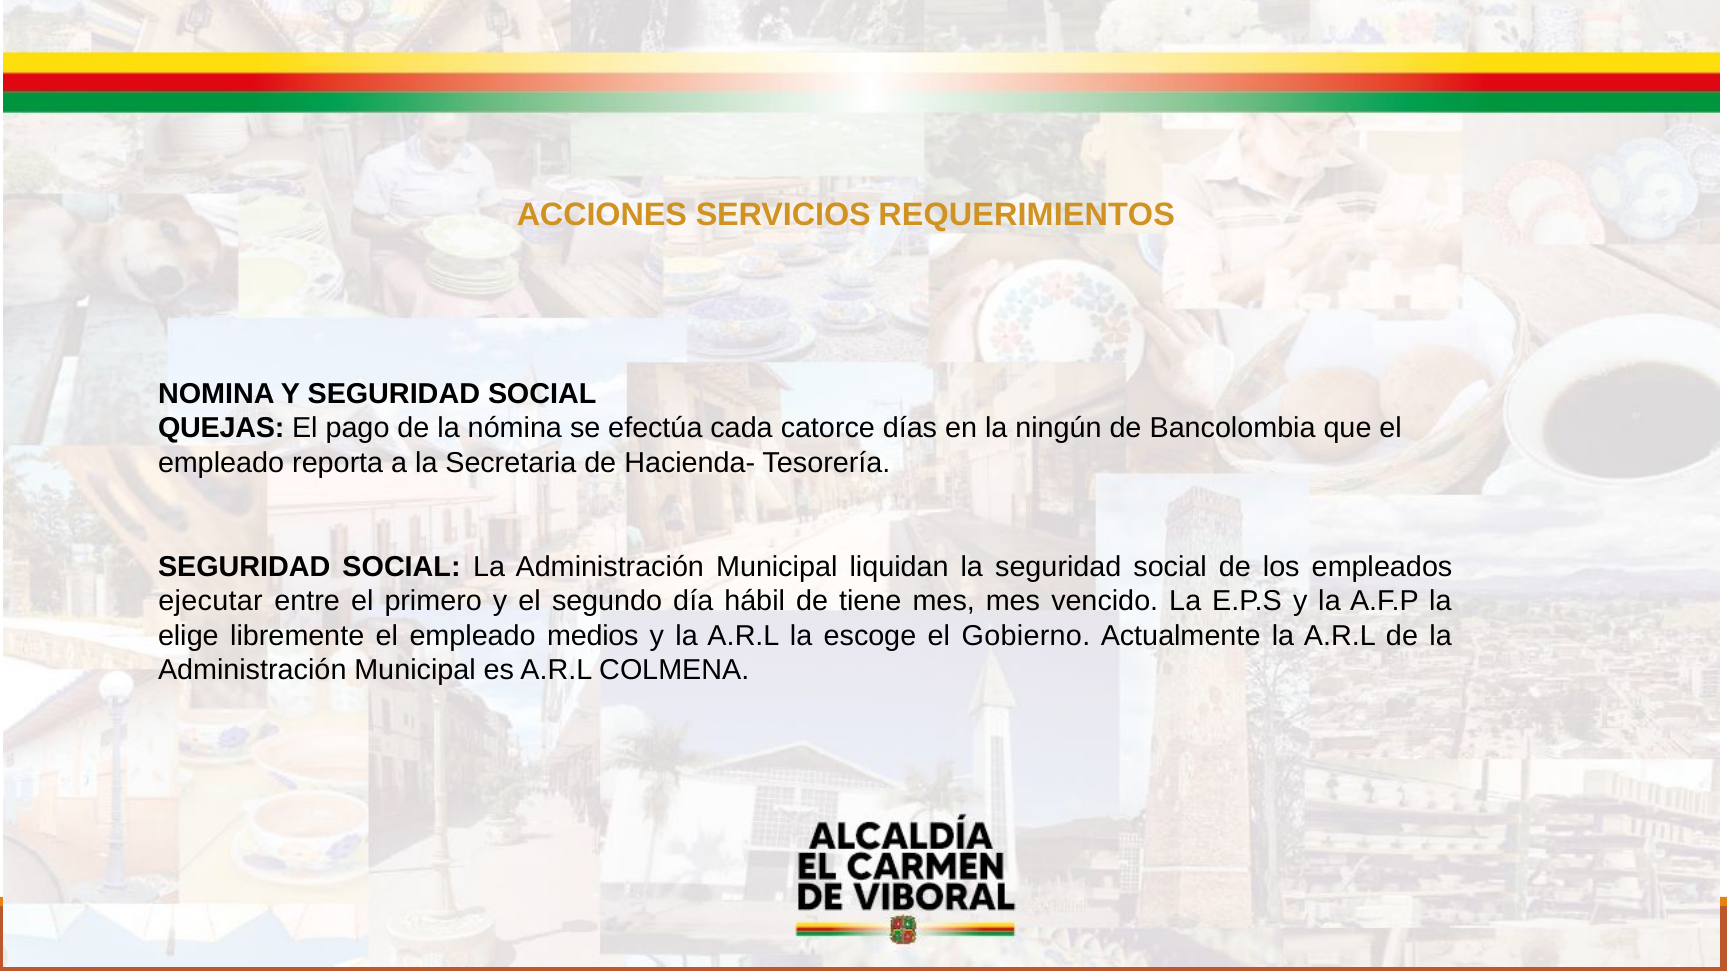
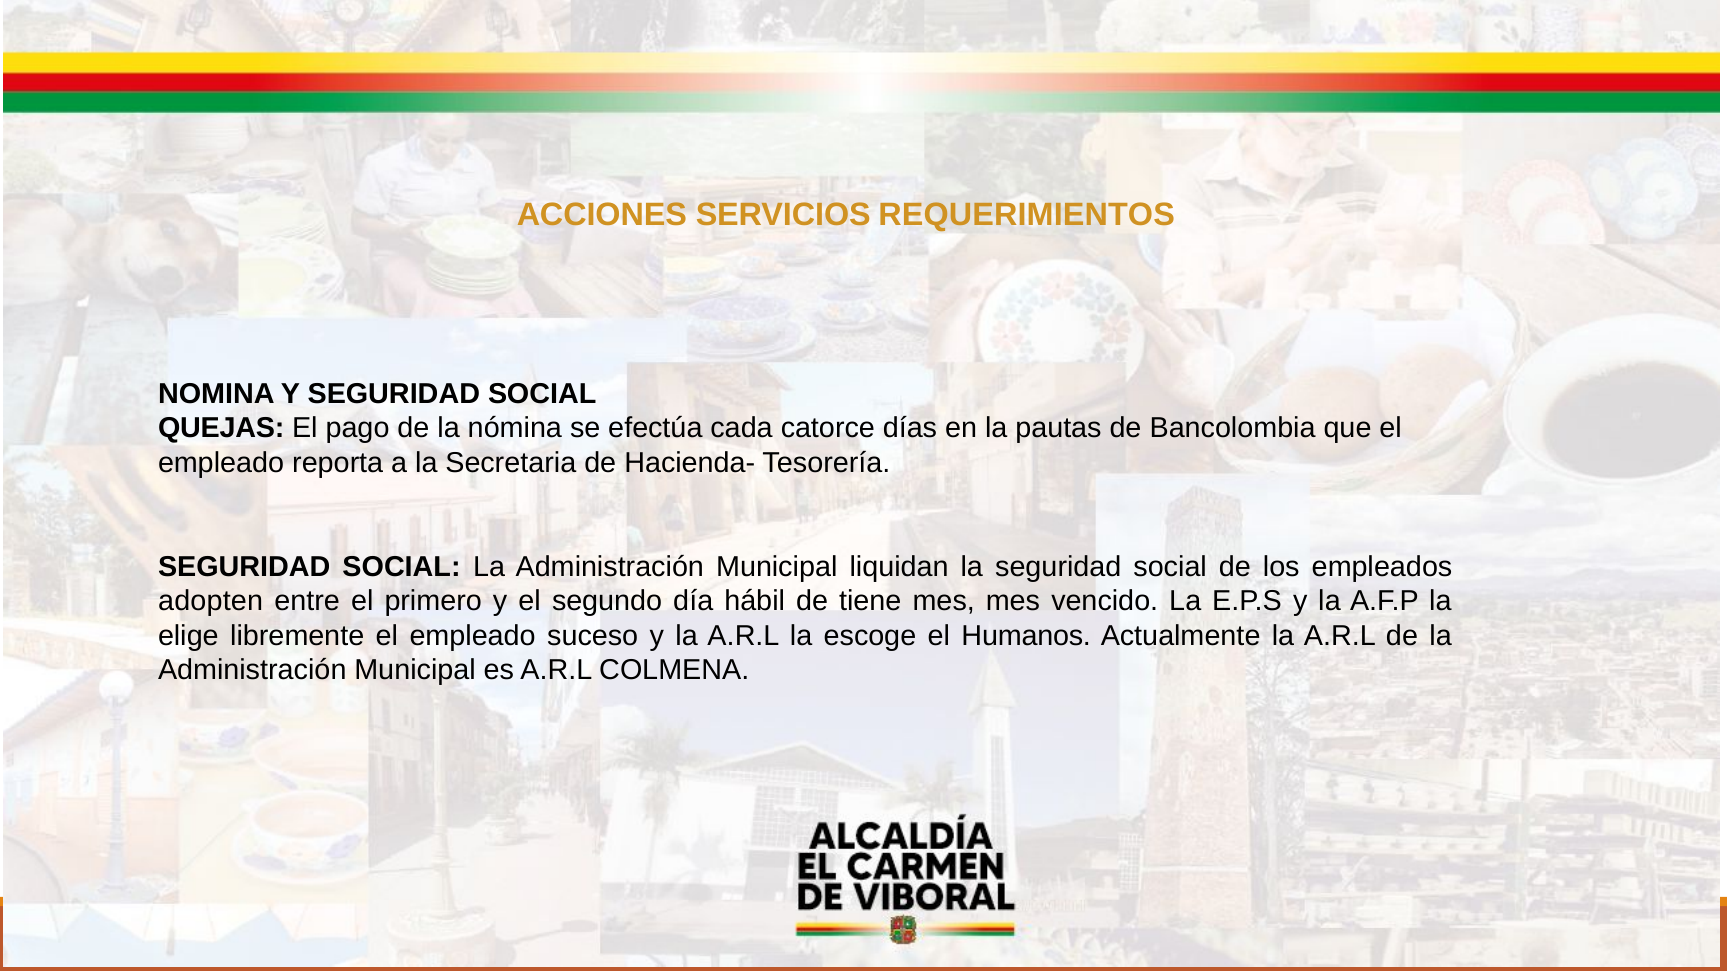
ningún: ningún -> pautas (1059, 429)
ejecutar: ejecutar -> adopten (211, 601)
medios: medios -> suceso (593, 636)
Gobierno: Gobierno -> Humanos (1026, 636)
